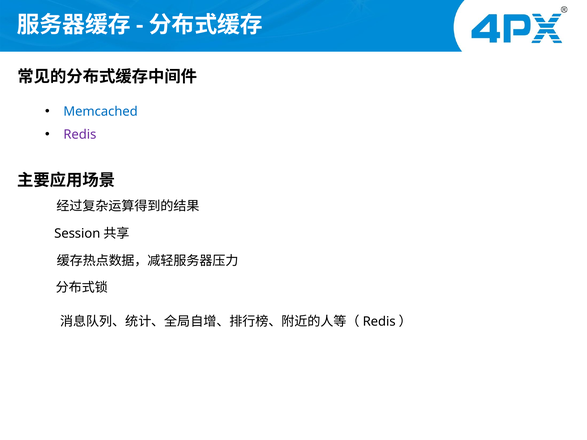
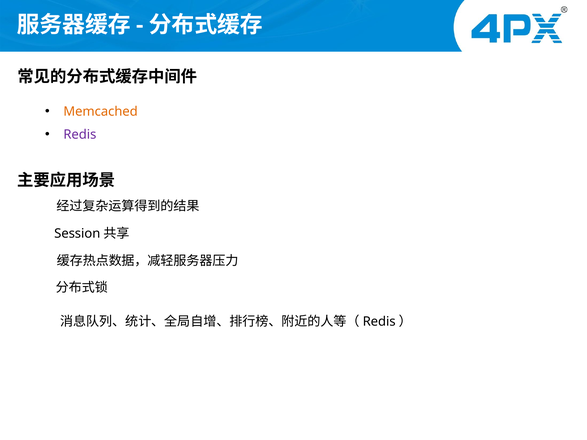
Memcached colour: blue -> orange (101, 112)
